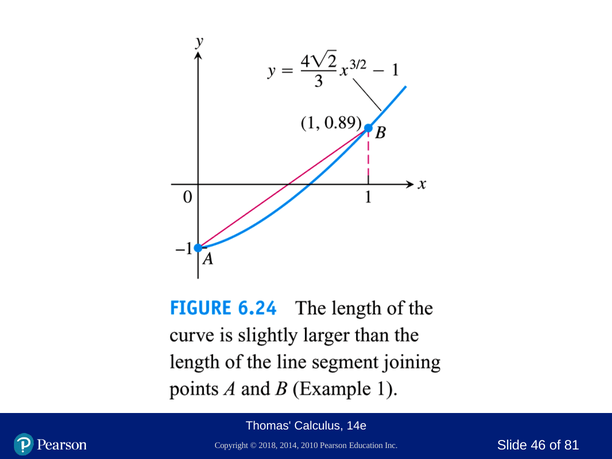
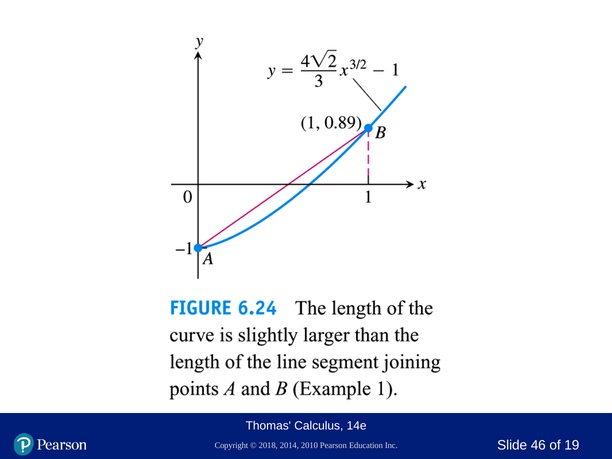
81: 81 -> 19 (572, 445)
